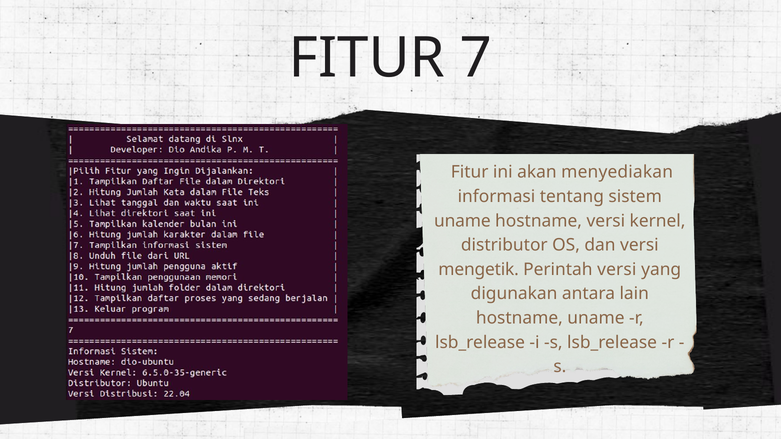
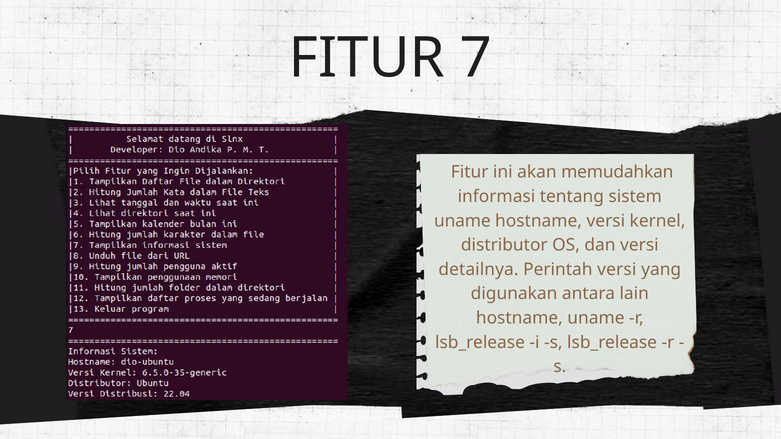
menyediakan: menyediakan -> memudahkan (617, 172)
mengetik: mengetik -> detailnya (478, 270)
